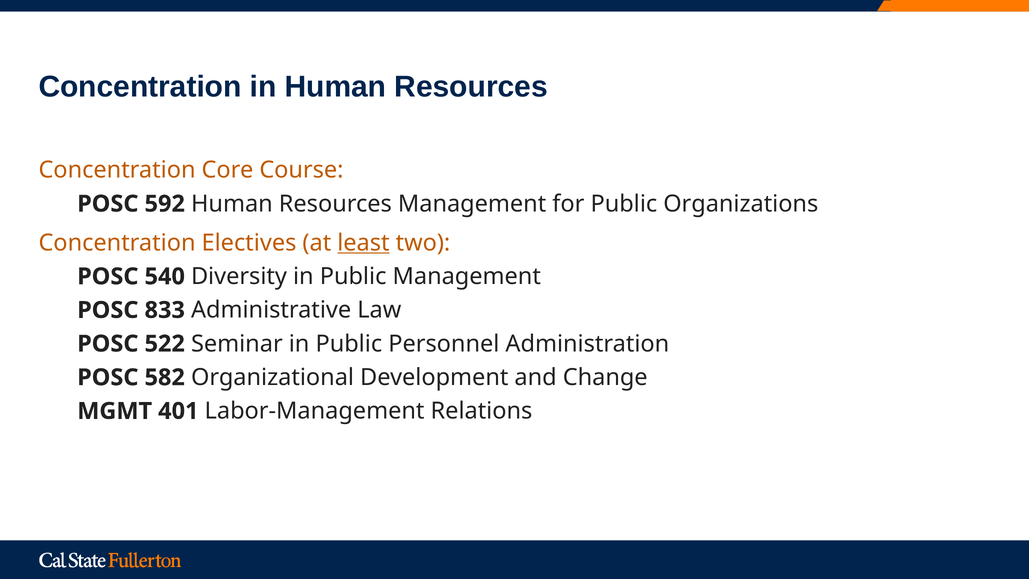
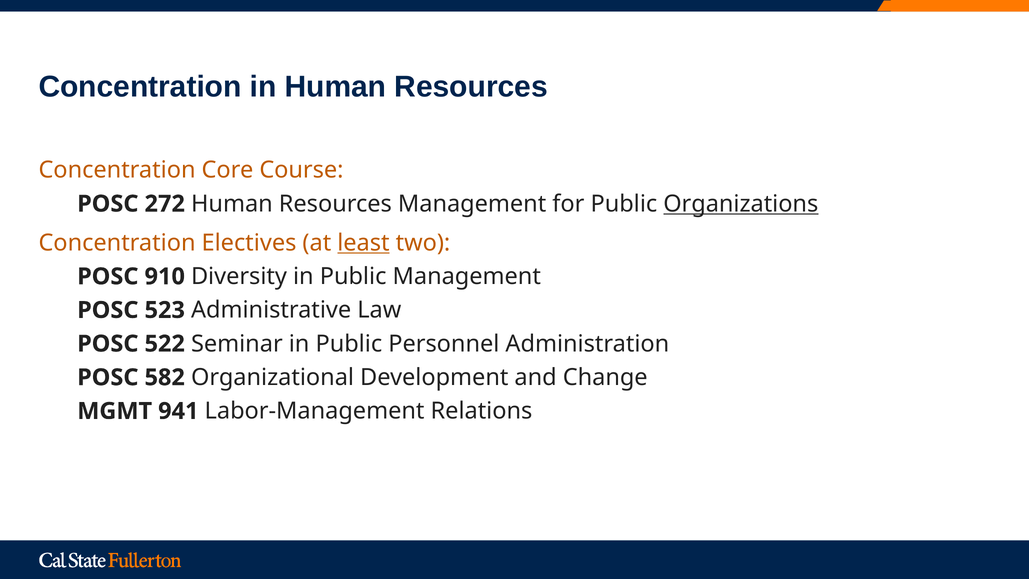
592: 592 -> 272 (165, 204)
Organizations underline: none -> present (741, 204)
540: 540 -> 910 (165, 276)
833: 833 -> 523 (165, 310)
401: 401 -> 941 (178, 411)
